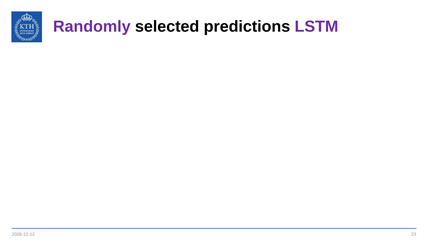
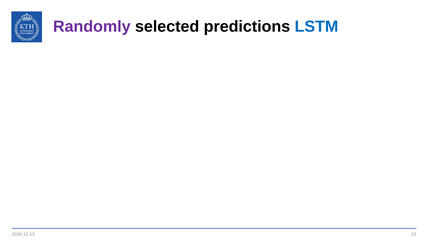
LSTM colour: purple -> blue (316, 27)
